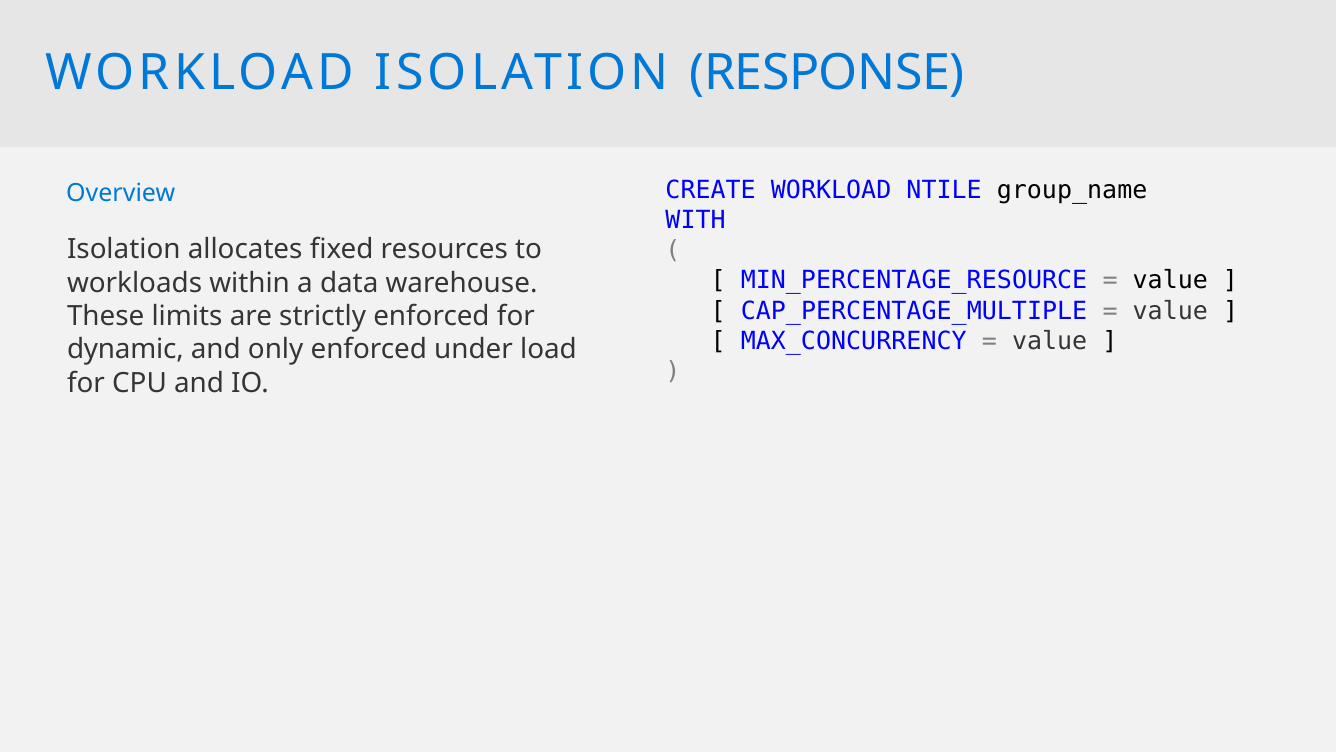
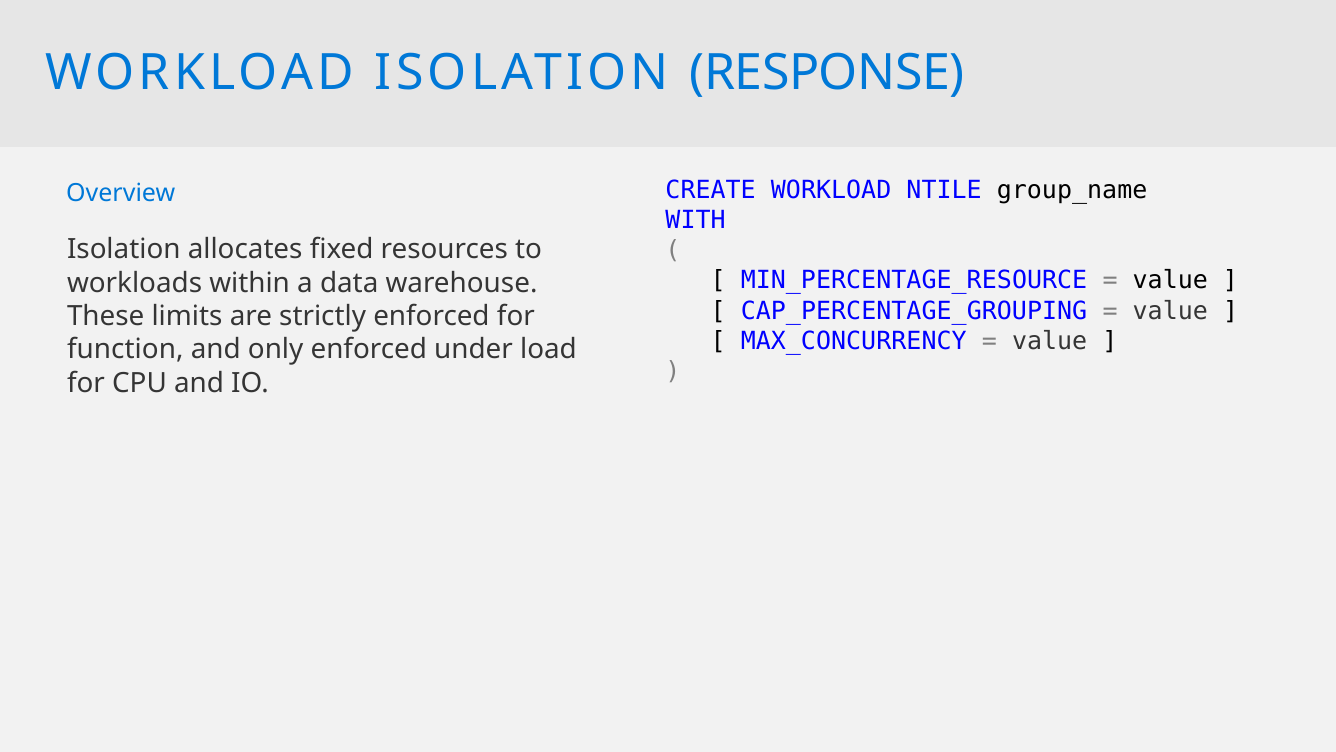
CAP_PERCENTAGE_MULTIPLE: CAP_PERCENTAGE_MULTIPLE -> CAP_PERCENTAGE_GROUPING (914, 310)
dynamic: dynamic -> function (125, 349)
